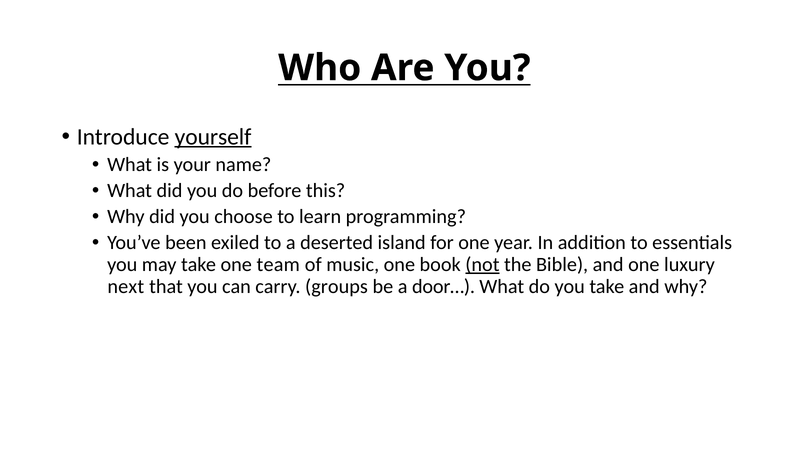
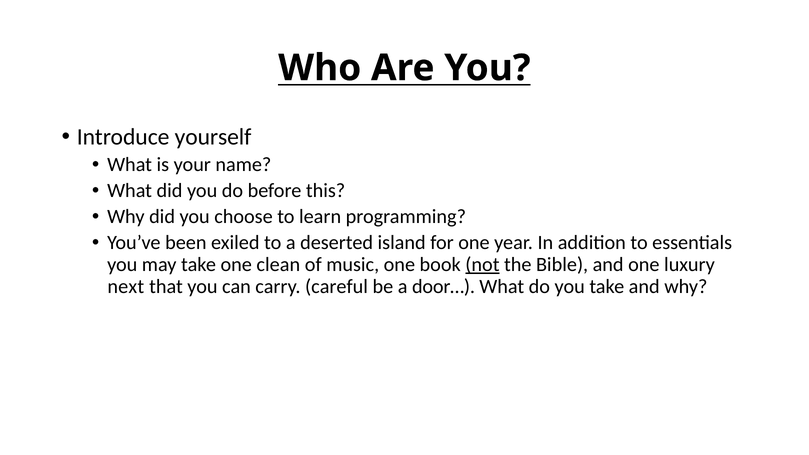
yourself underline: present -> none (213, 137)
team: team -> clean (278, 265)
groups: groups -> careful (337, 286)
